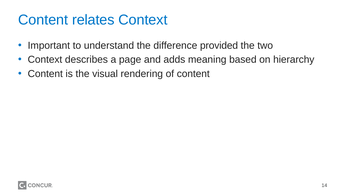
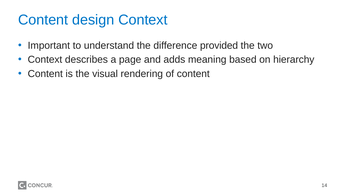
relates: relates -> design (93, 20)
